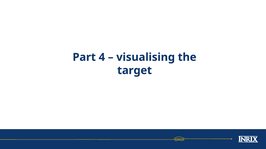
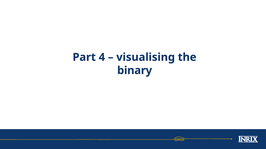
target: target -> binary (135, 71)
